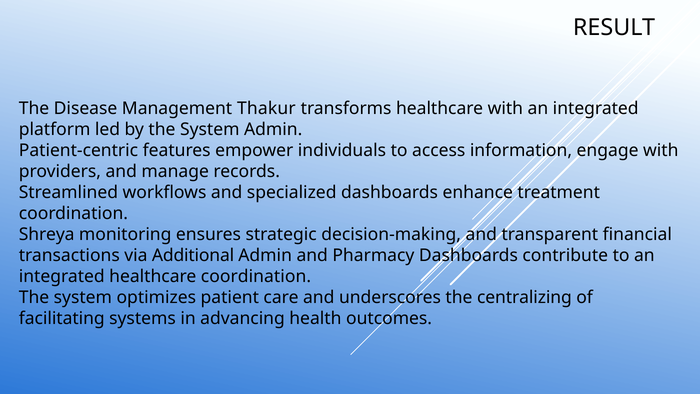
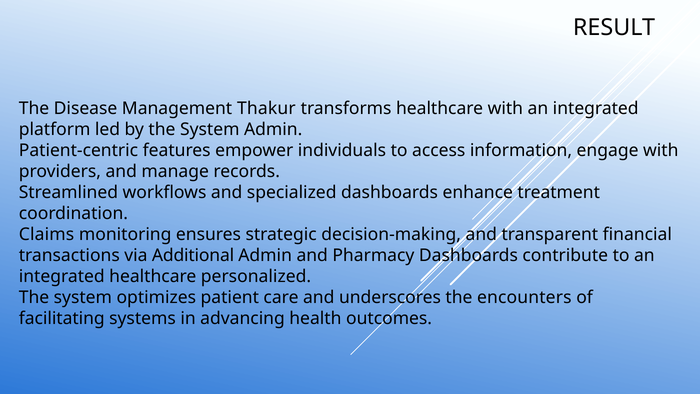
Shreya: Shreya -> Claims (47, 234)
healthcare coordination: coordination -> personalized (256, 276)
centralizing: centralizing -> encounters (524, 297)
